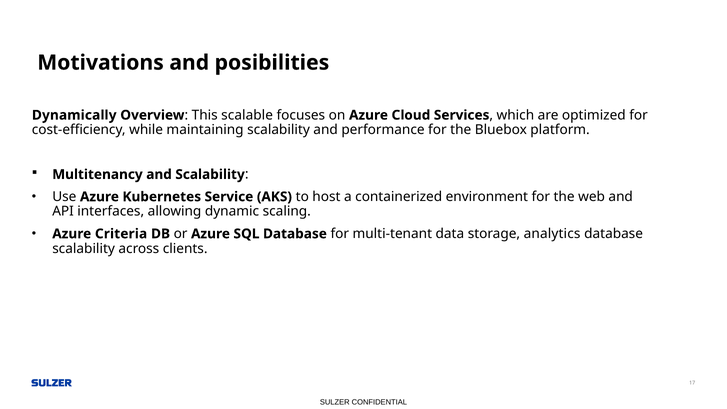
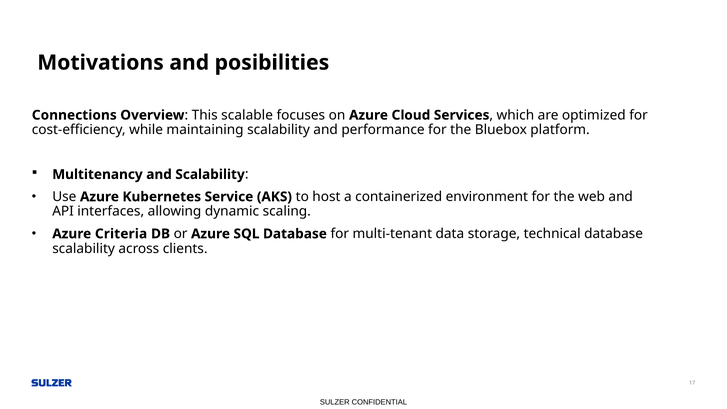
Dynamically: Dynamically -> Connections (74, 115)
analytics: analytics -> technical (552, 234)
